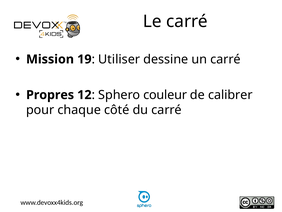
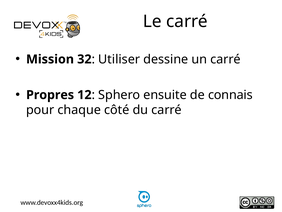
19: 19 -> 32 (84, 59)
couleur: couleur -> ensuite (165, 95)
calibrer: calibrer -> connais (230, 95)
